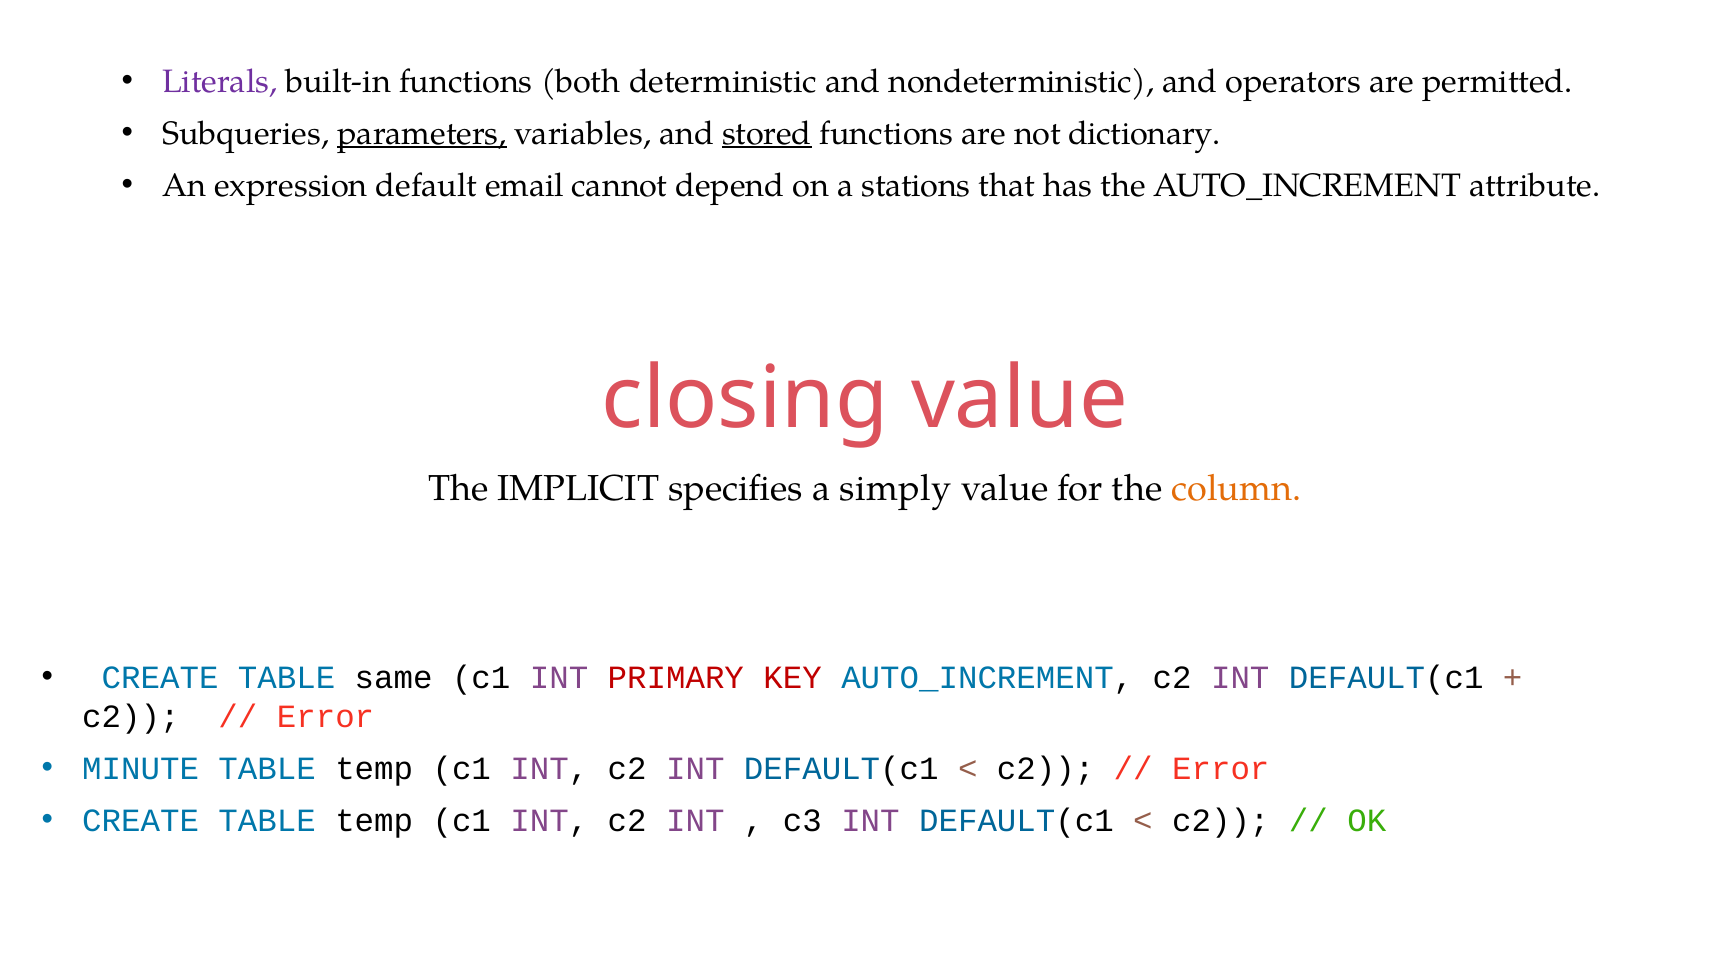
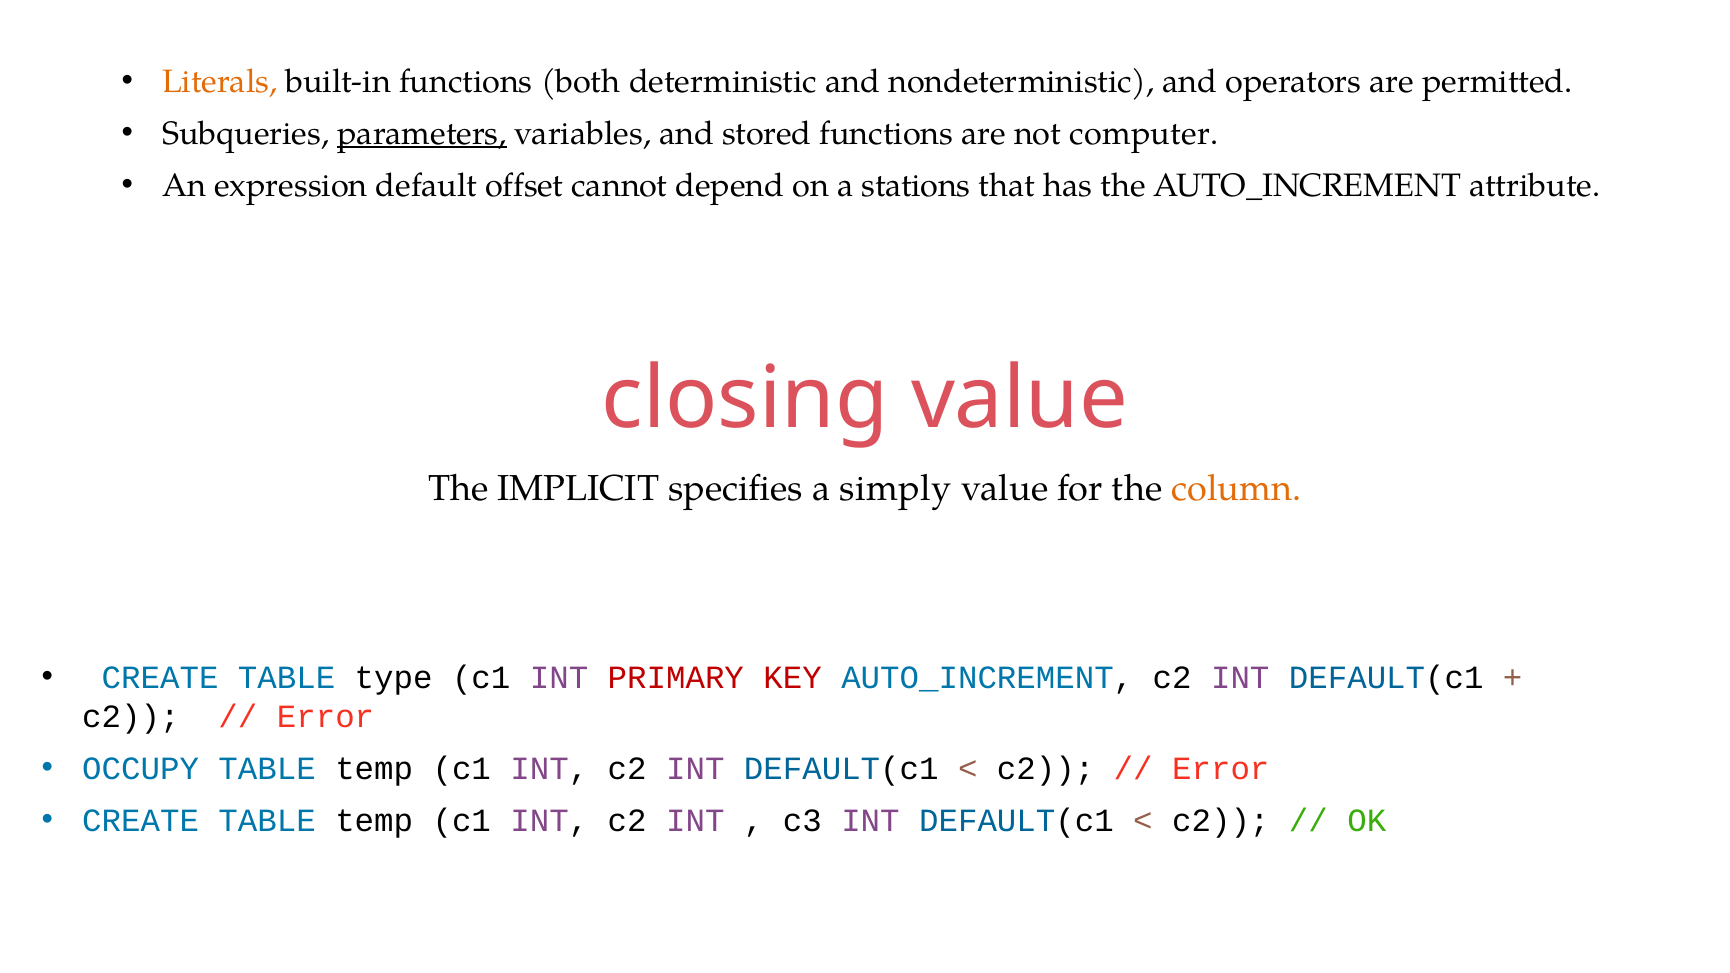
Literals colour: purple -> orange (220, 82)
stored underline: present -> none (767, 133)
dictionary: dictionary -> computer (1144, 133)
email: email -> offset (524, 185)
same: same -> type (394, 678)
MINUTE: MINUTE -> OCCUPY (141, 769)
